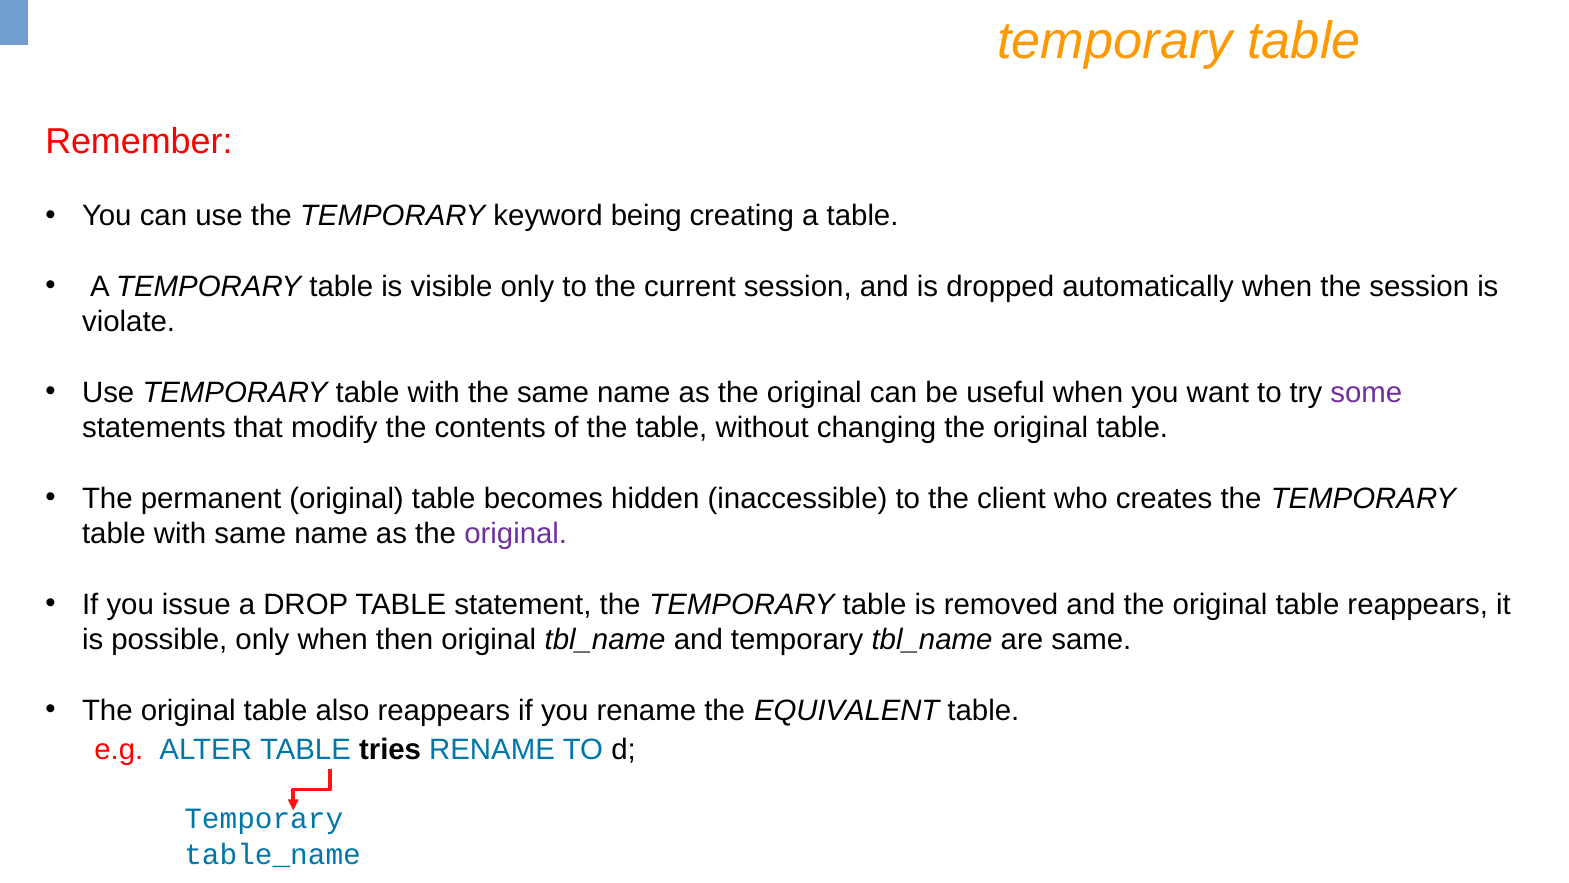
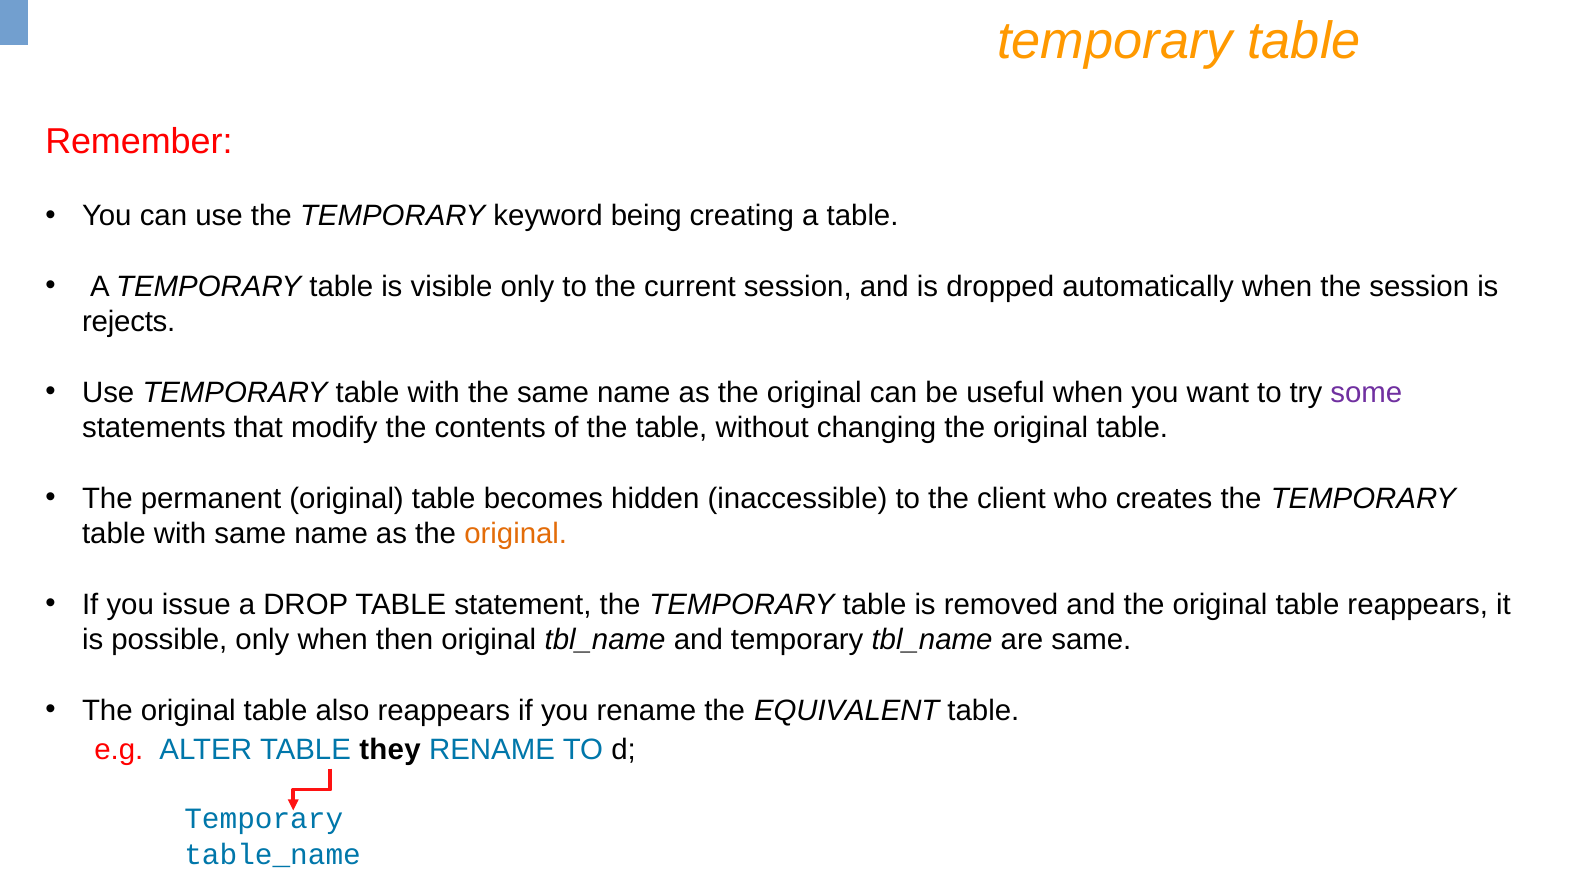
violate: violate -> rejects (129, 322)
original colour: purple -> orange (516, 534)
tries: tries -> they (390, 749)
